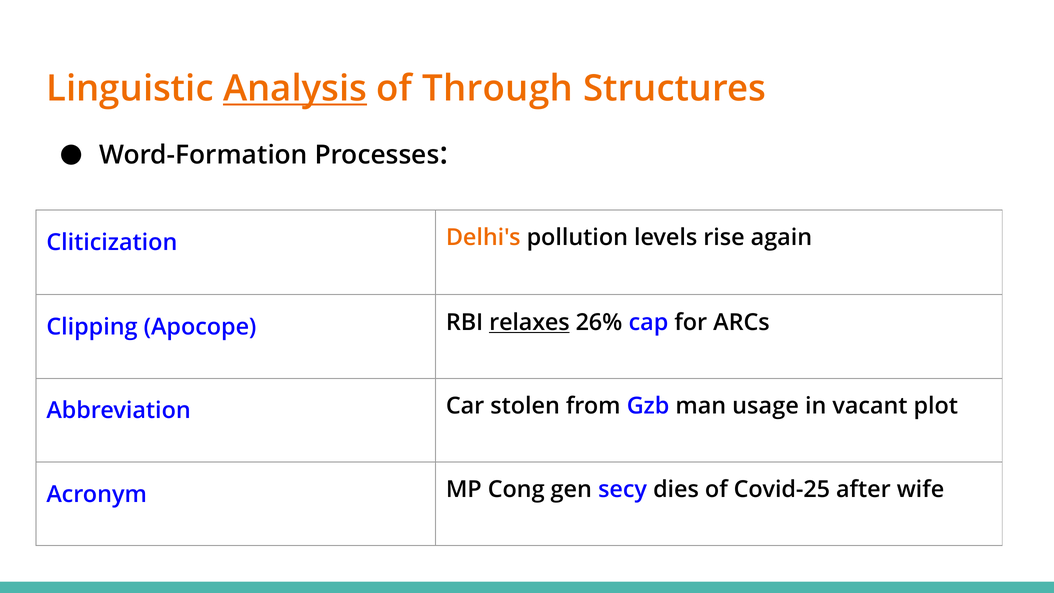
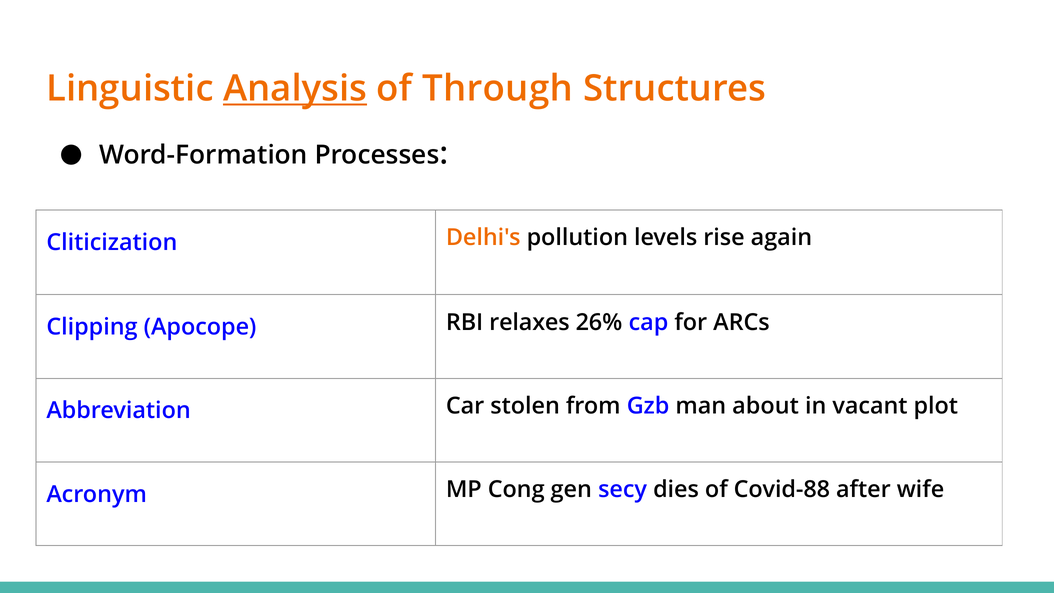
relaxes underline: present -> none (529, 322)
usage: usage -> about (766, 406)
Covid-25: Covid-25 -> Covid-88 (782, 490)
